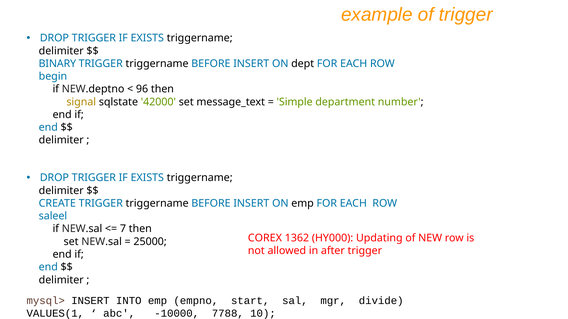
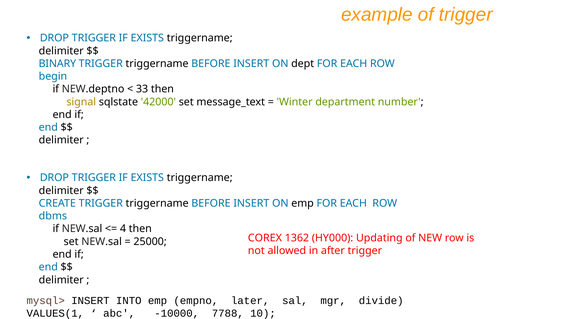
96: 96 -> 33 (142, 89)
Simple: Simple -> Winter (295, 102)
saleel: saleel -> dbms (53, 216)
7: 7 -> 4 (123, 229)
start: start -> later (250, 301)
